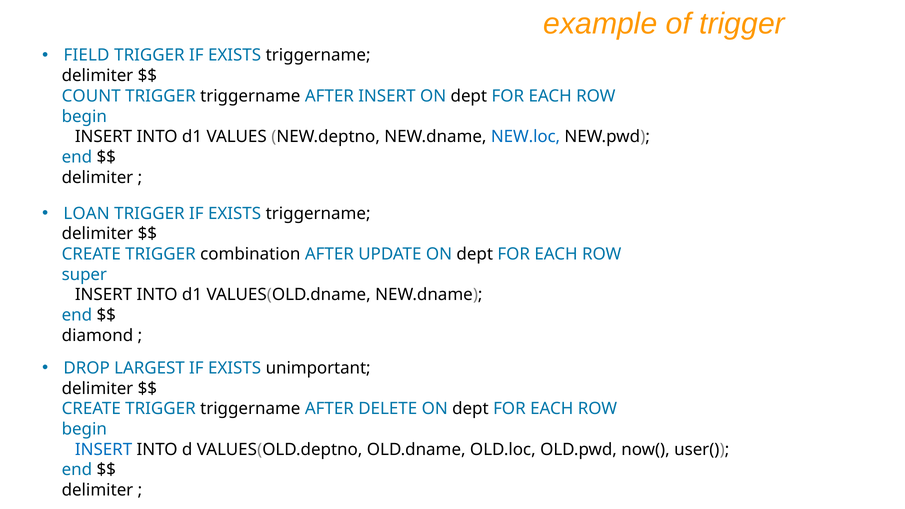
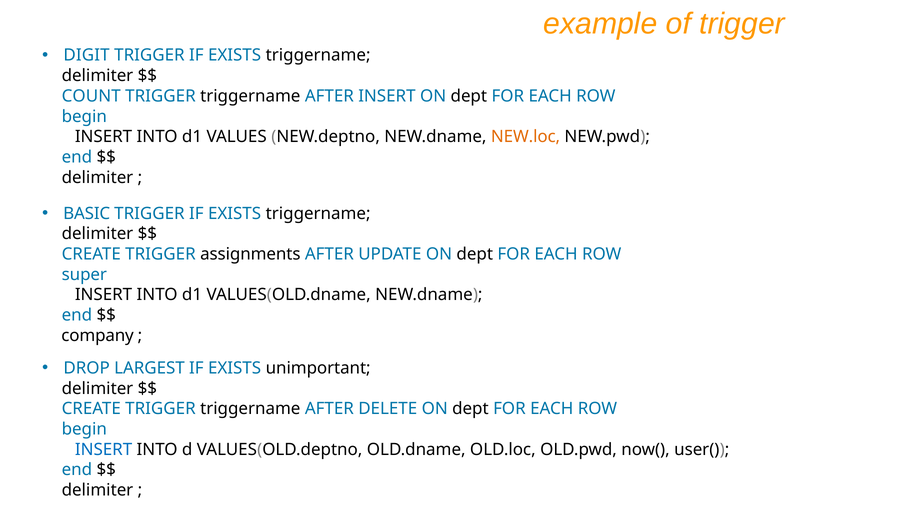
FIELD: FIELD -> DIGIT (87, 55)
NEW.loc colour: blue -> orange (526, 137)
LOAN: LOAN -> BASIC (87, 213)
combination: combination -> assignments (250, 254)
diamond: diamond -> company (98, 336)
